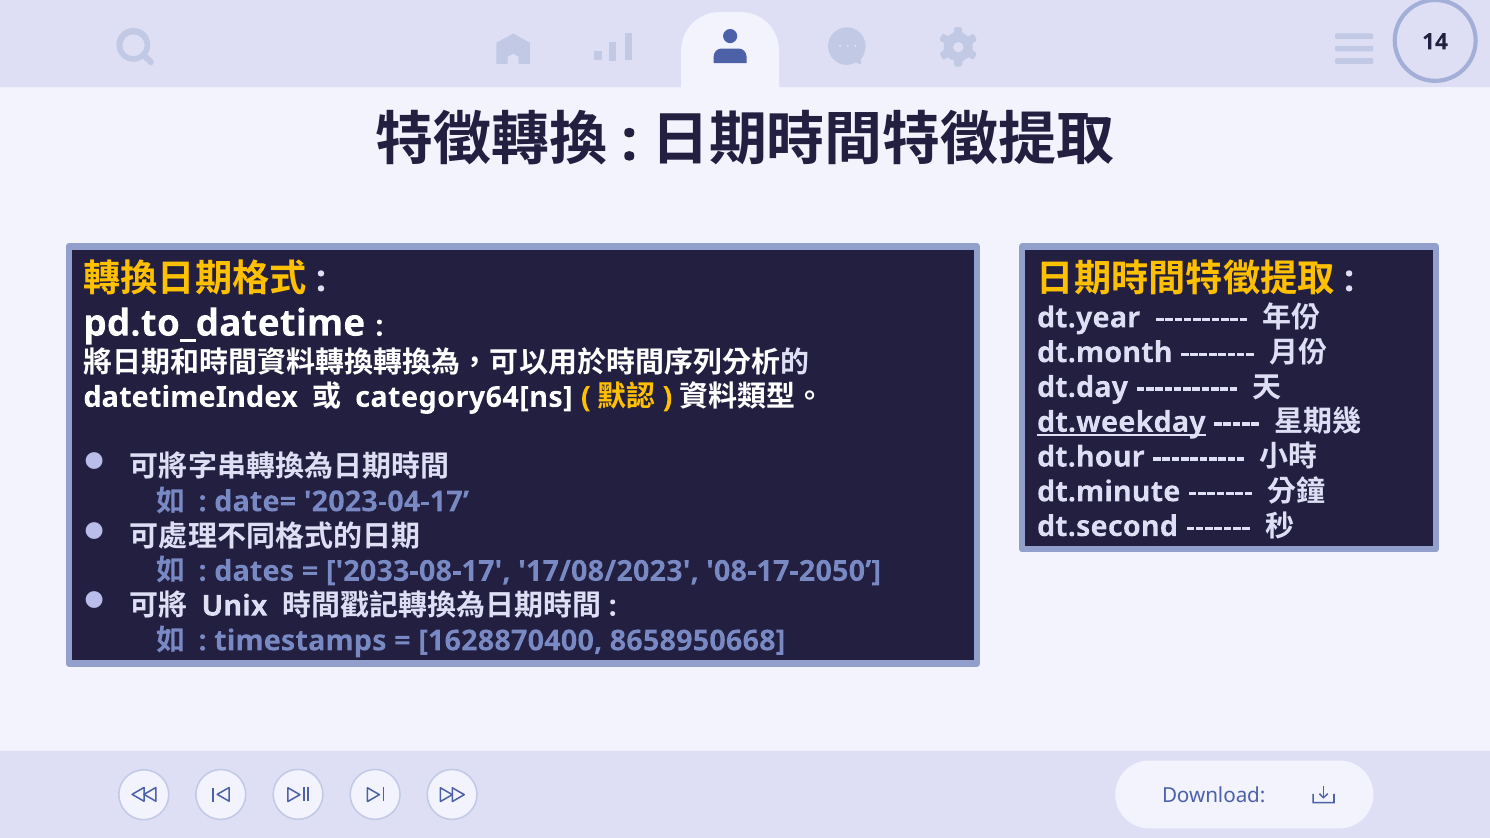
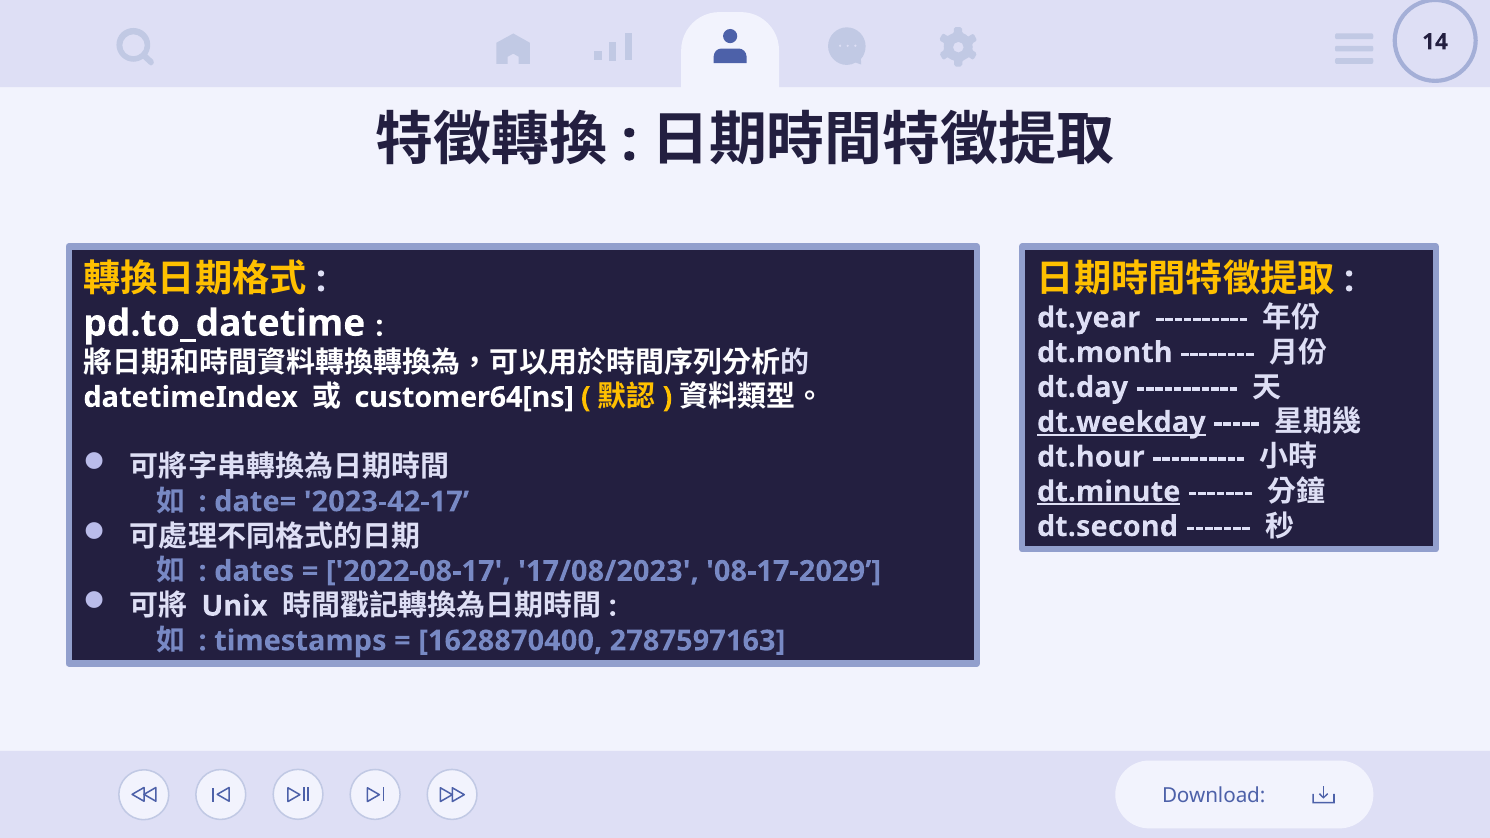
category64[ns: category64[ns -> customer64[ns (464, 397)
dt.minute underline: none -> present (1109, 492)
2023-04-17: 2023-04-17 -> 2023-42-17 (387, 502)
2033-08-17: 2033-08-17 -> 2022-08-17 (418, 571)
08-17-2050: 08-17-2050 -> 08-17-2029 (794, 571)
8658950668: 8658950668 -> 2787597163 (697, 641)
